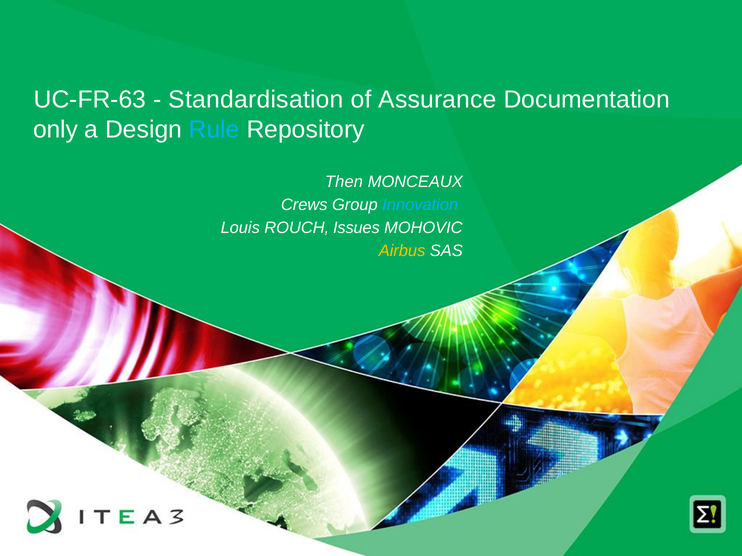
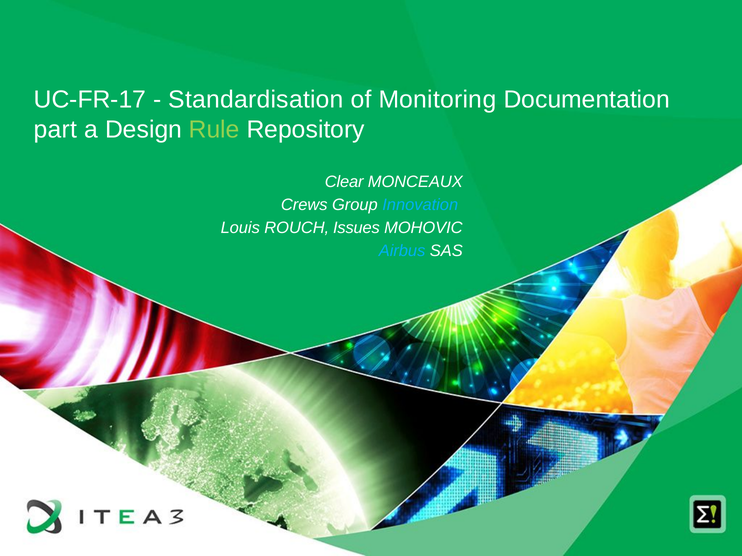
UC-FR-63: UC-FR-63 -> UC-FR-17 (90, 100)
Assurance: Assurance -> Monitoring (437, 100)
only: only -> part (56, 130)
Rule colour: light blue -> light green (214, 130)
Then: Then -> Clear (344, 182)
Airbus colour: yellow -> light blue (402, 251)
